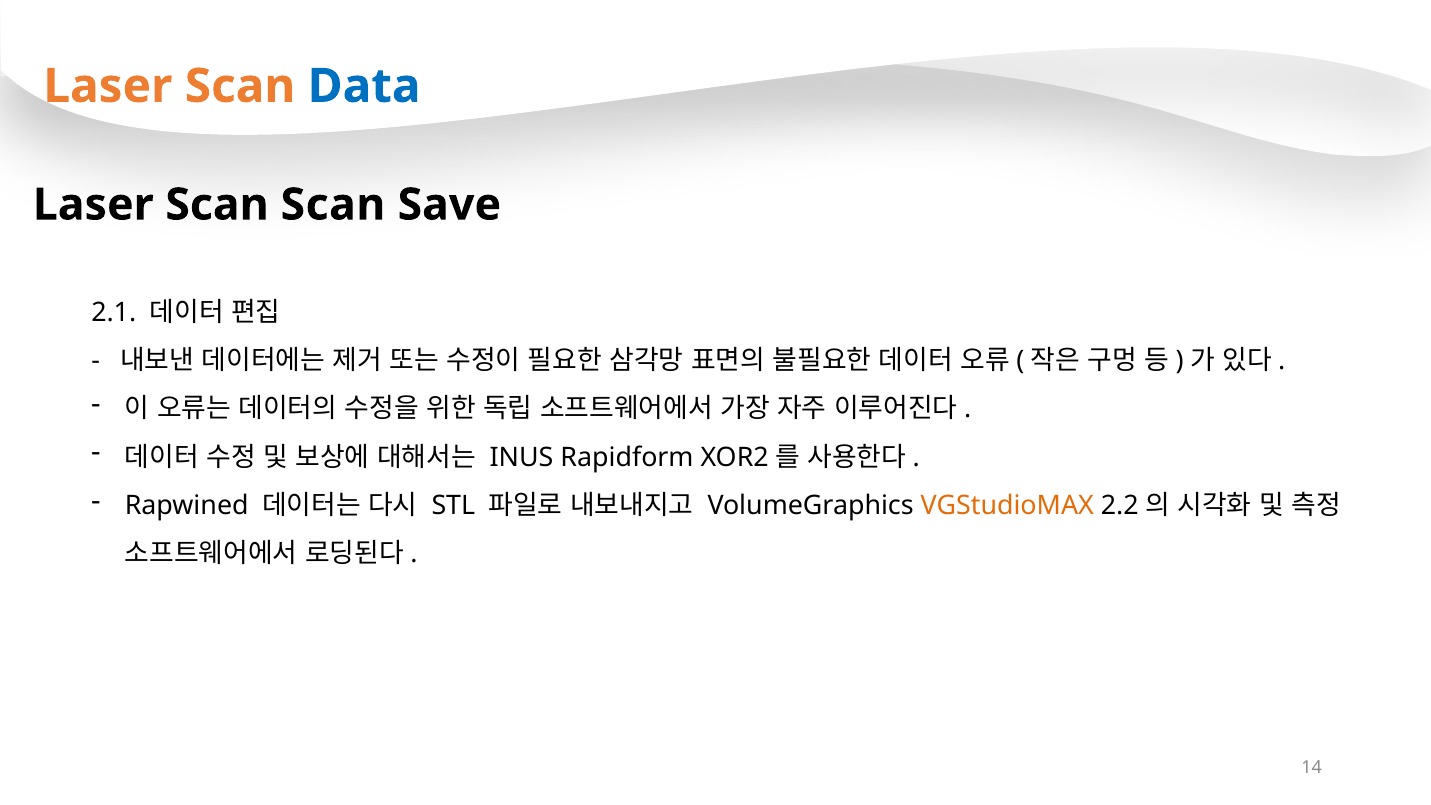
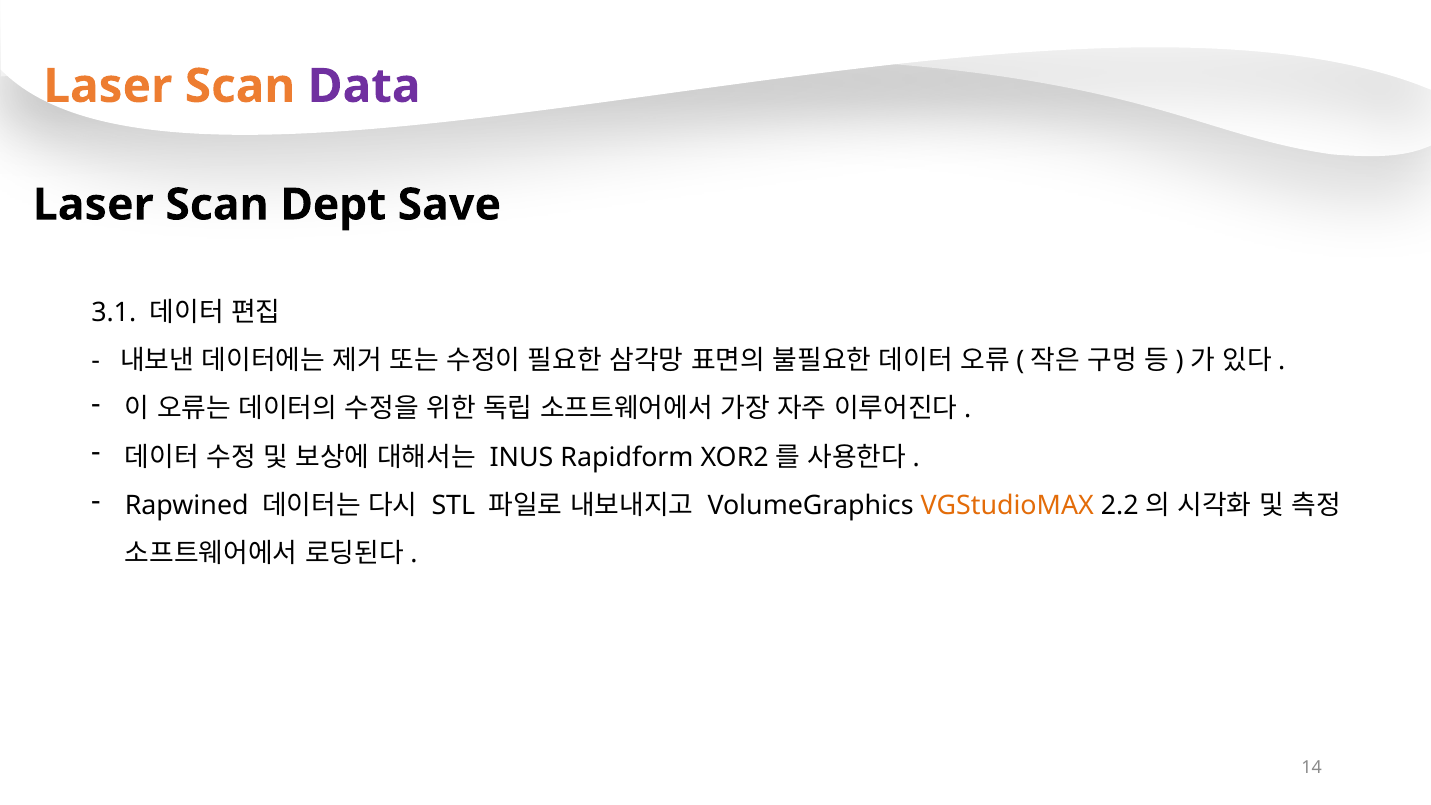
Data colour: blue -> purple (364, 86)
Scan Scan: Scan -> Dept (333, 205)
2.1: 2.1 -> 3.1 (114, 312)
